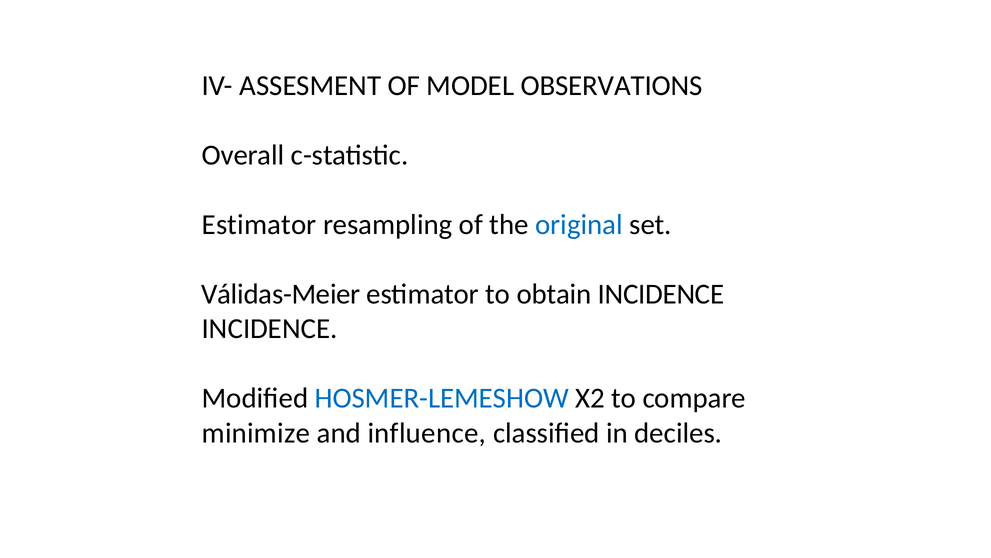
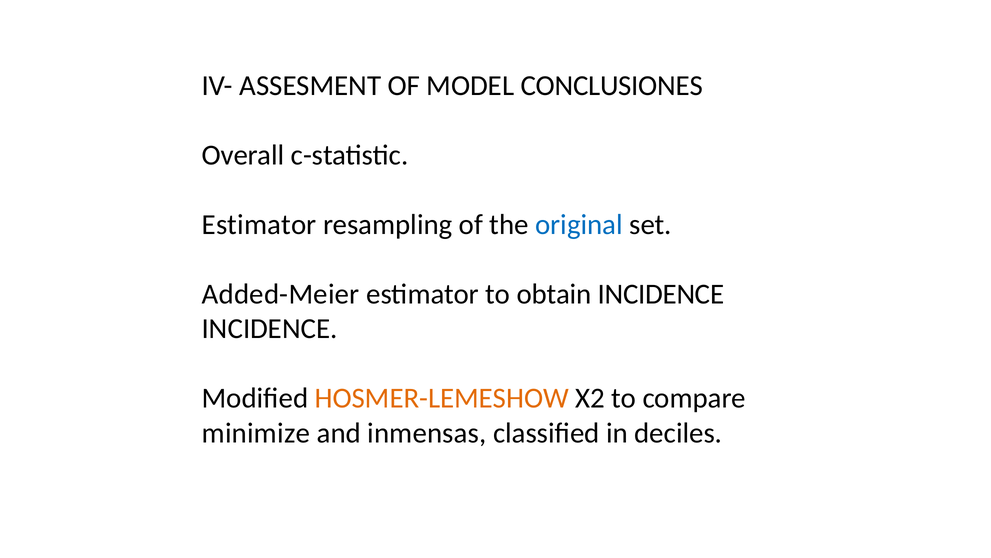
OBSERVATIONS: OBSERVATIONS -> CONCLUSIONES (612, 86)
Válidas-Meier: Válidas-Meier -> Added-Meier (281, 294)
HOSMER-LEMESHOW colour: blue -> orange (442, 398)
influence: influence -> inmensas (427, 433)
